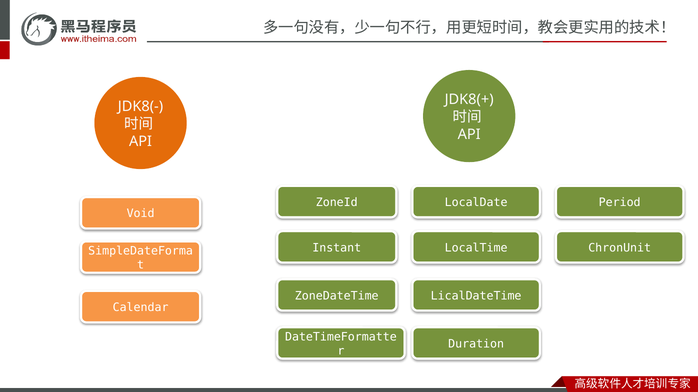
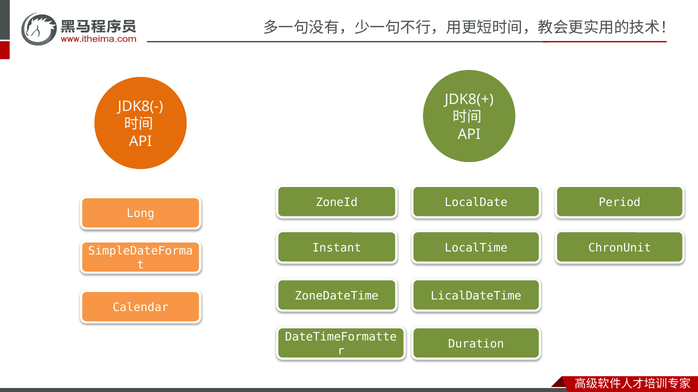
Void: Void -> Long (141, 214)
